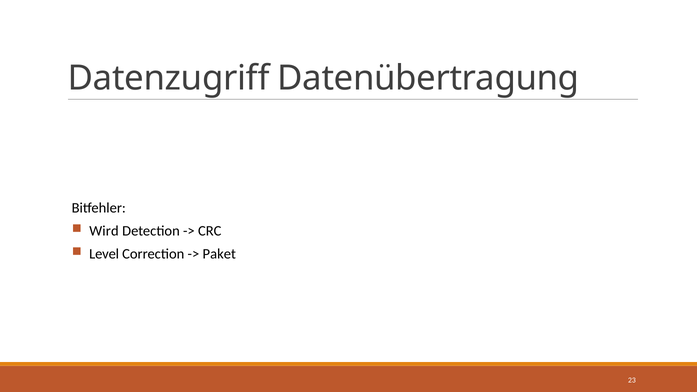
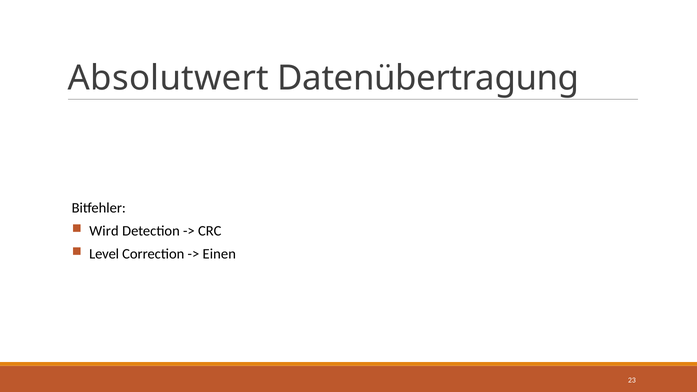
Datenzugriff: Datenzugriff -> Absolutwert (168, 78)
Paket: Paket -> Einen (219, 254)
